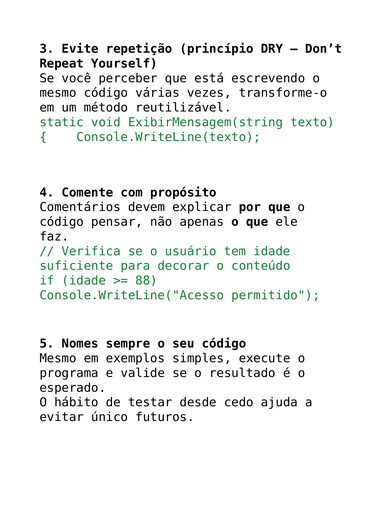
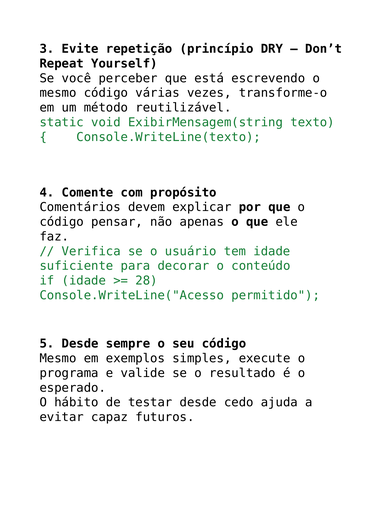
88: 88 -> 28 (147, 281)
5 Nomes: Nomes -> Desde (80, 344)
único: único -> capaz (110, 418)
